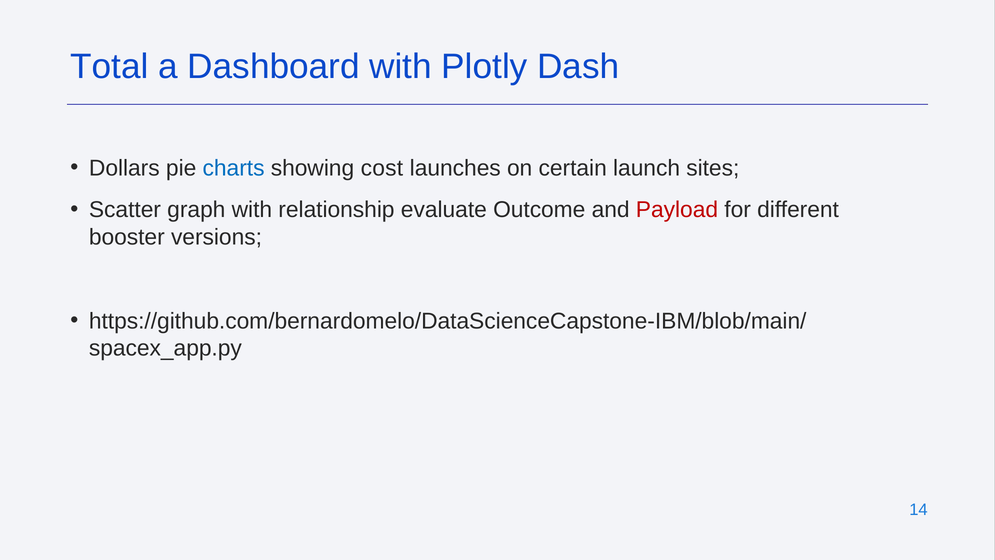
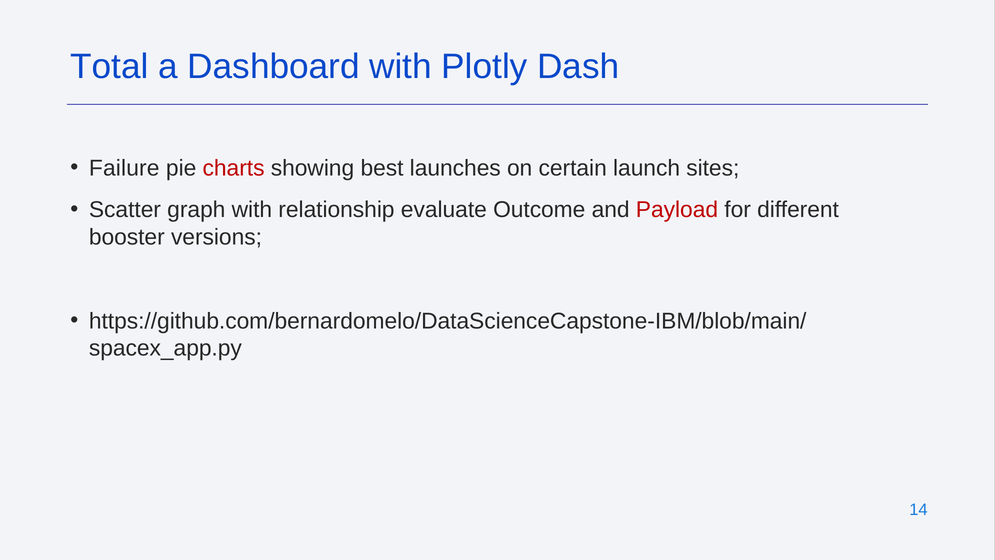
Dollars: Dollars -> Failure (124, 168)
charts colour: blue -> red (234, 168)
cost: cost -> best (382, 168)
